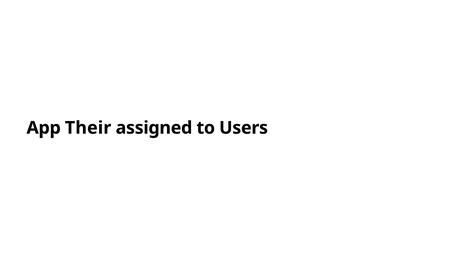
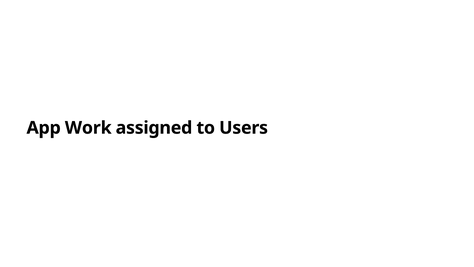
Their: Their -> Work (88, 128)
